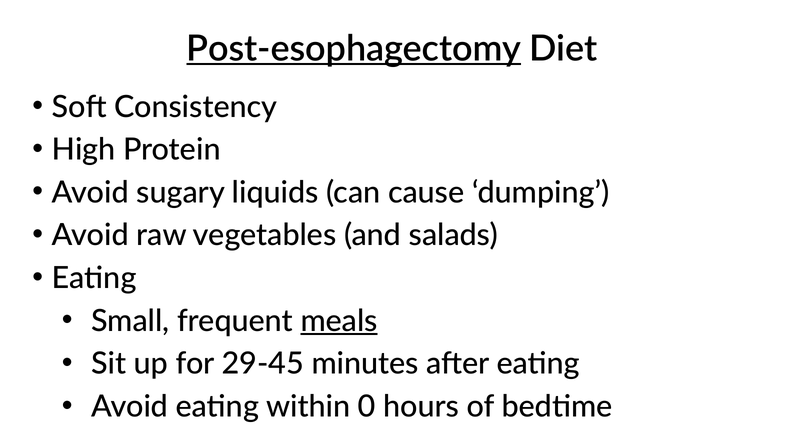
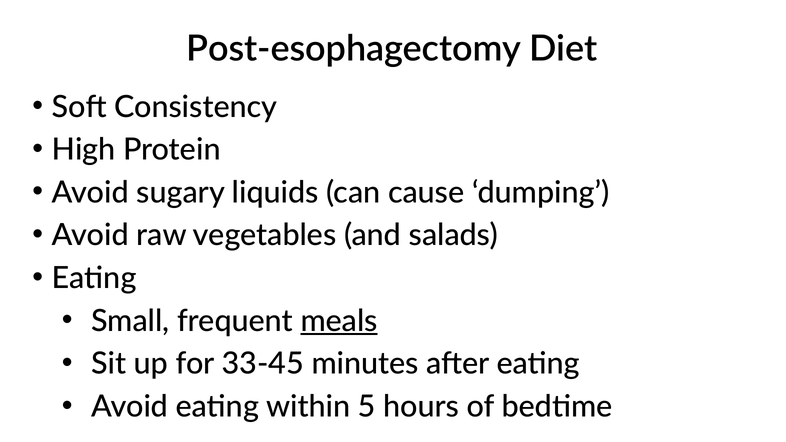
Post-esophagectomy underline: present -> none (354, 49)
29-45: 29-45 -> 33-45 (263, 364)
0: 0 -> 5 (367, 407)
